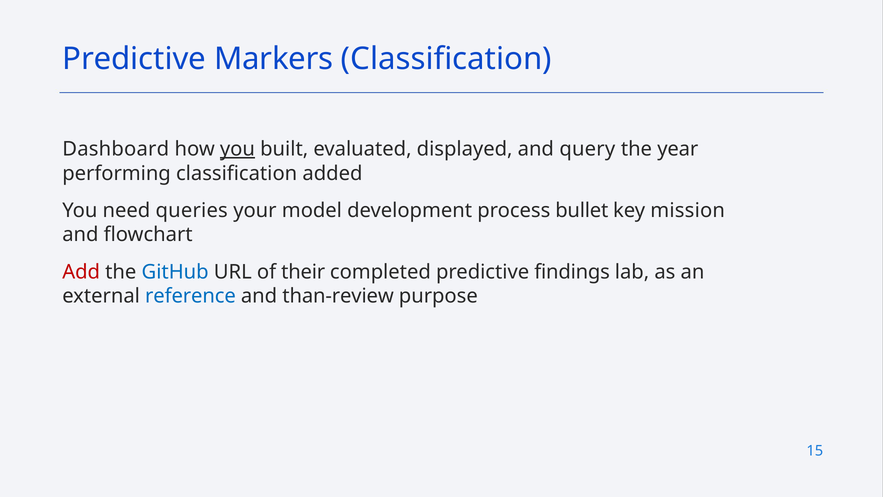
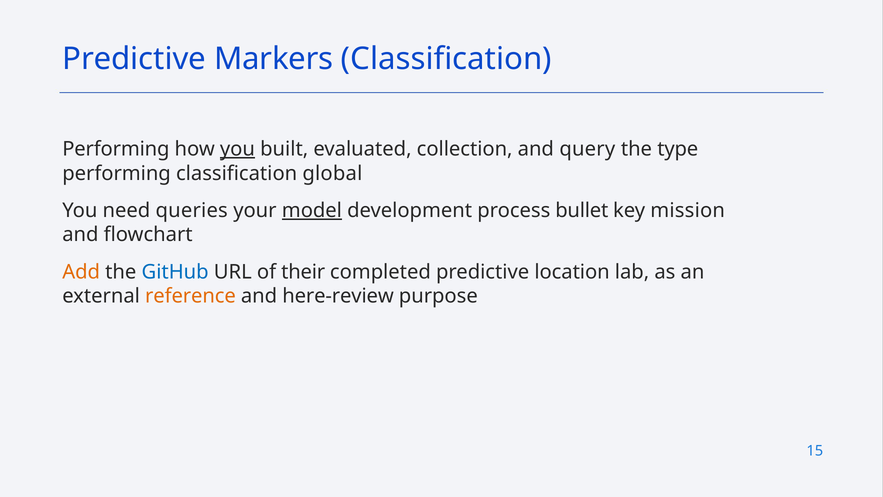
Dashboard: Dashboard -> Performing (116, 149)
displayed: displayed -> collection (465, 149)
year: year -> type (678, 149)
added: added -> global (332, 173)
model underline: none -> present (312, 210)
Add colour: red -> orange (81, 272)
findings: findings -> location (572, 272)
reference colour: blue -> orange (190, 296)
than-review: than-review -> here-review (338, 296)
